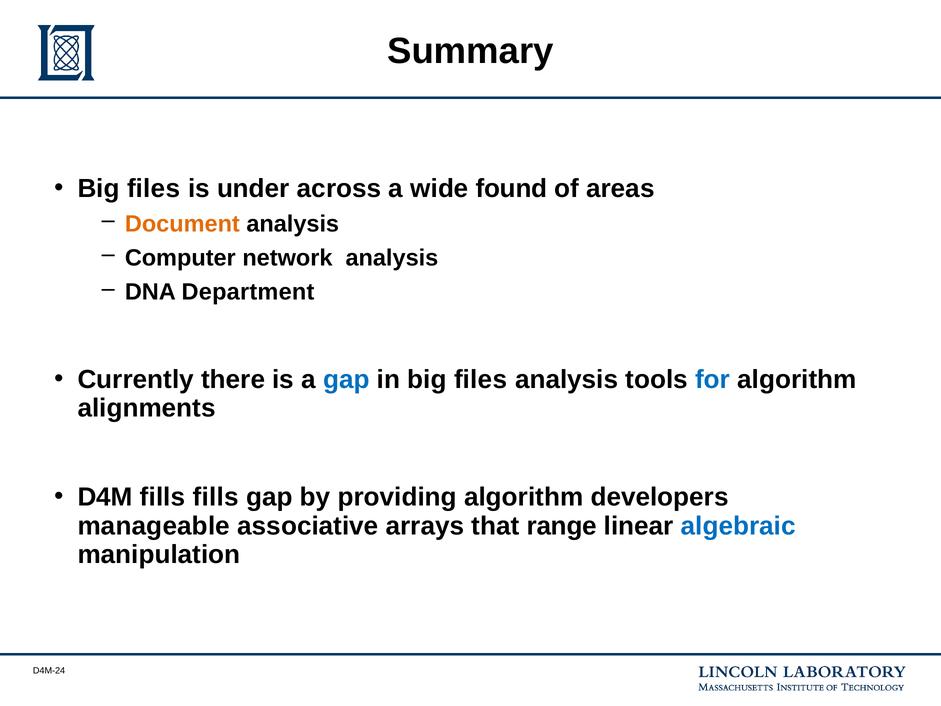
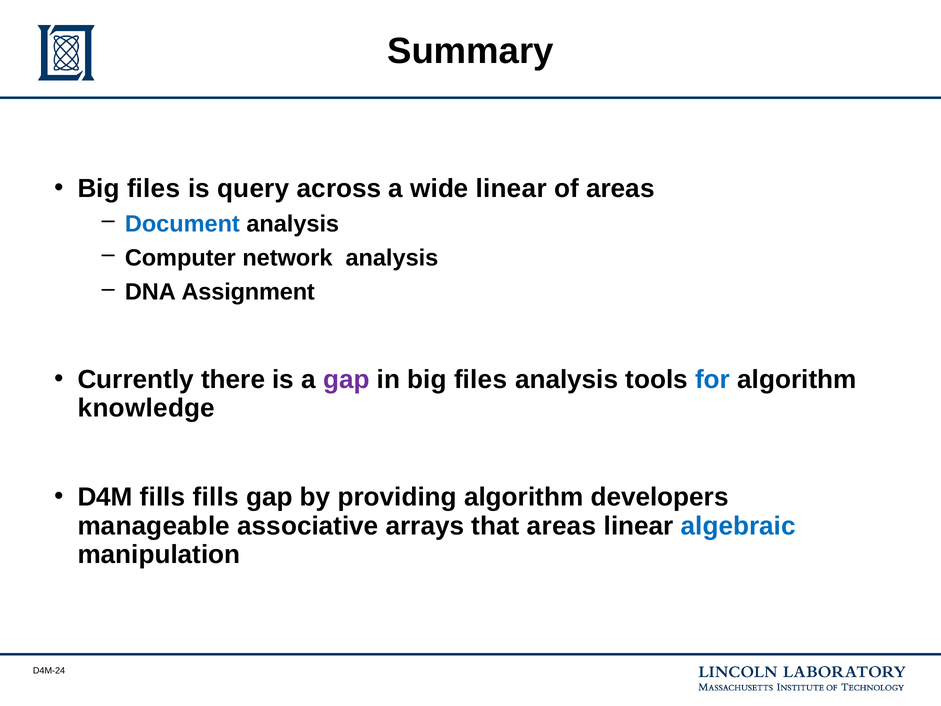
under: under -> query (253, 189)
wide found: found -> linear (511, 189)
Document colour: orange -> blue (182, 224)
Department: Department -> Assignment (248, 292)
gap colour: blue -> purple (346, 379)
alignments: alignments -> knowledge (146, 408)
that range: range -> areas (561, 526)
